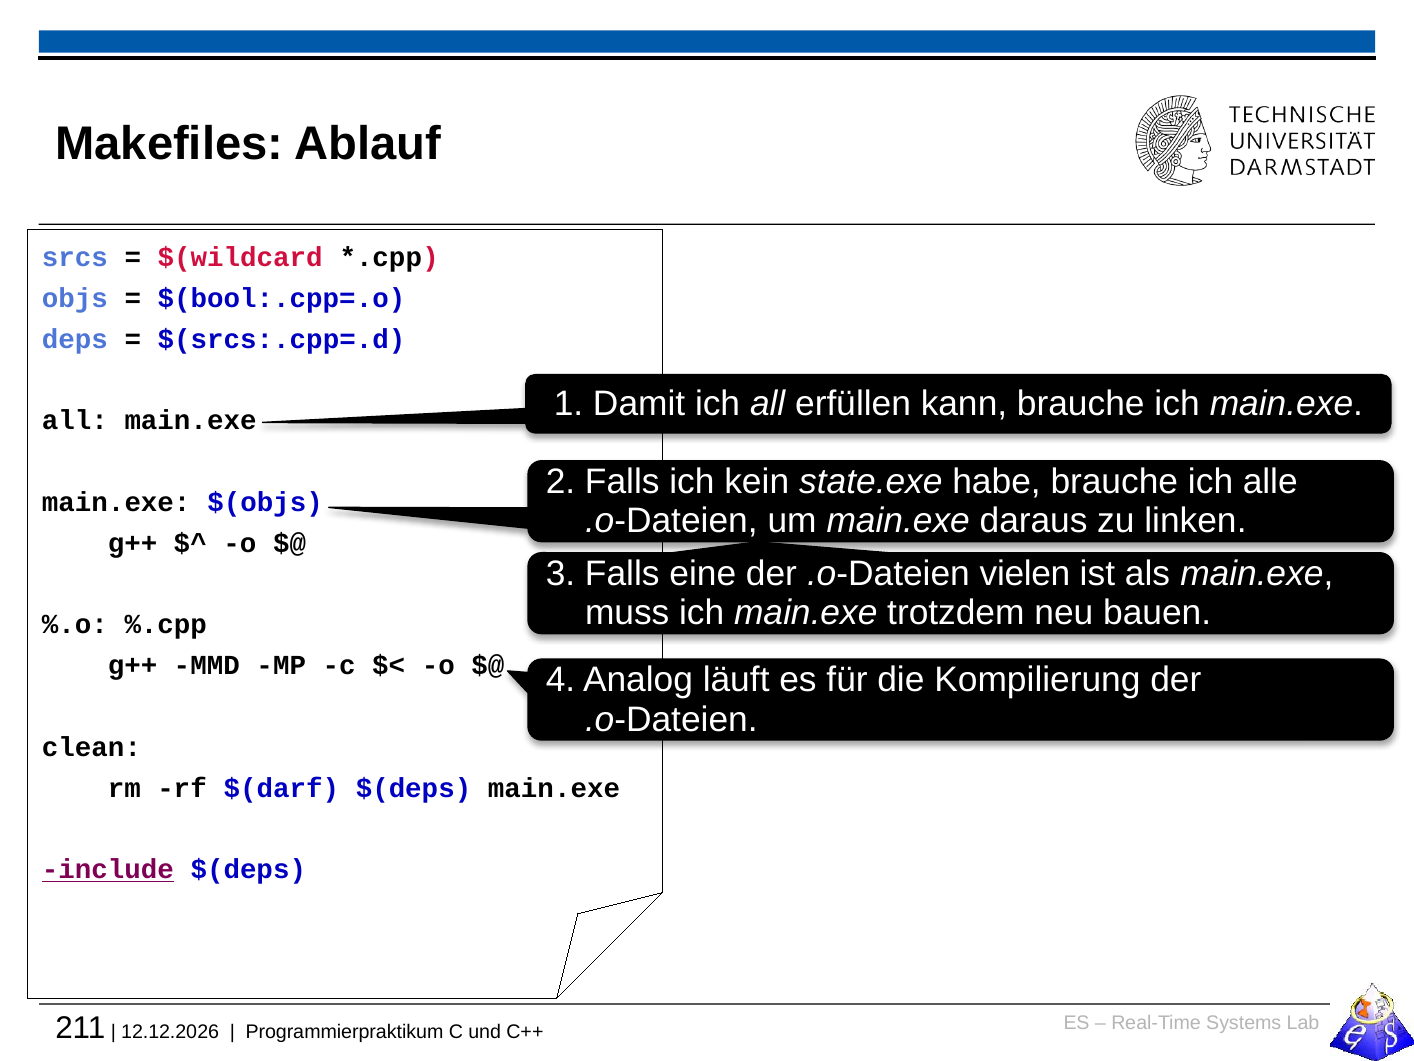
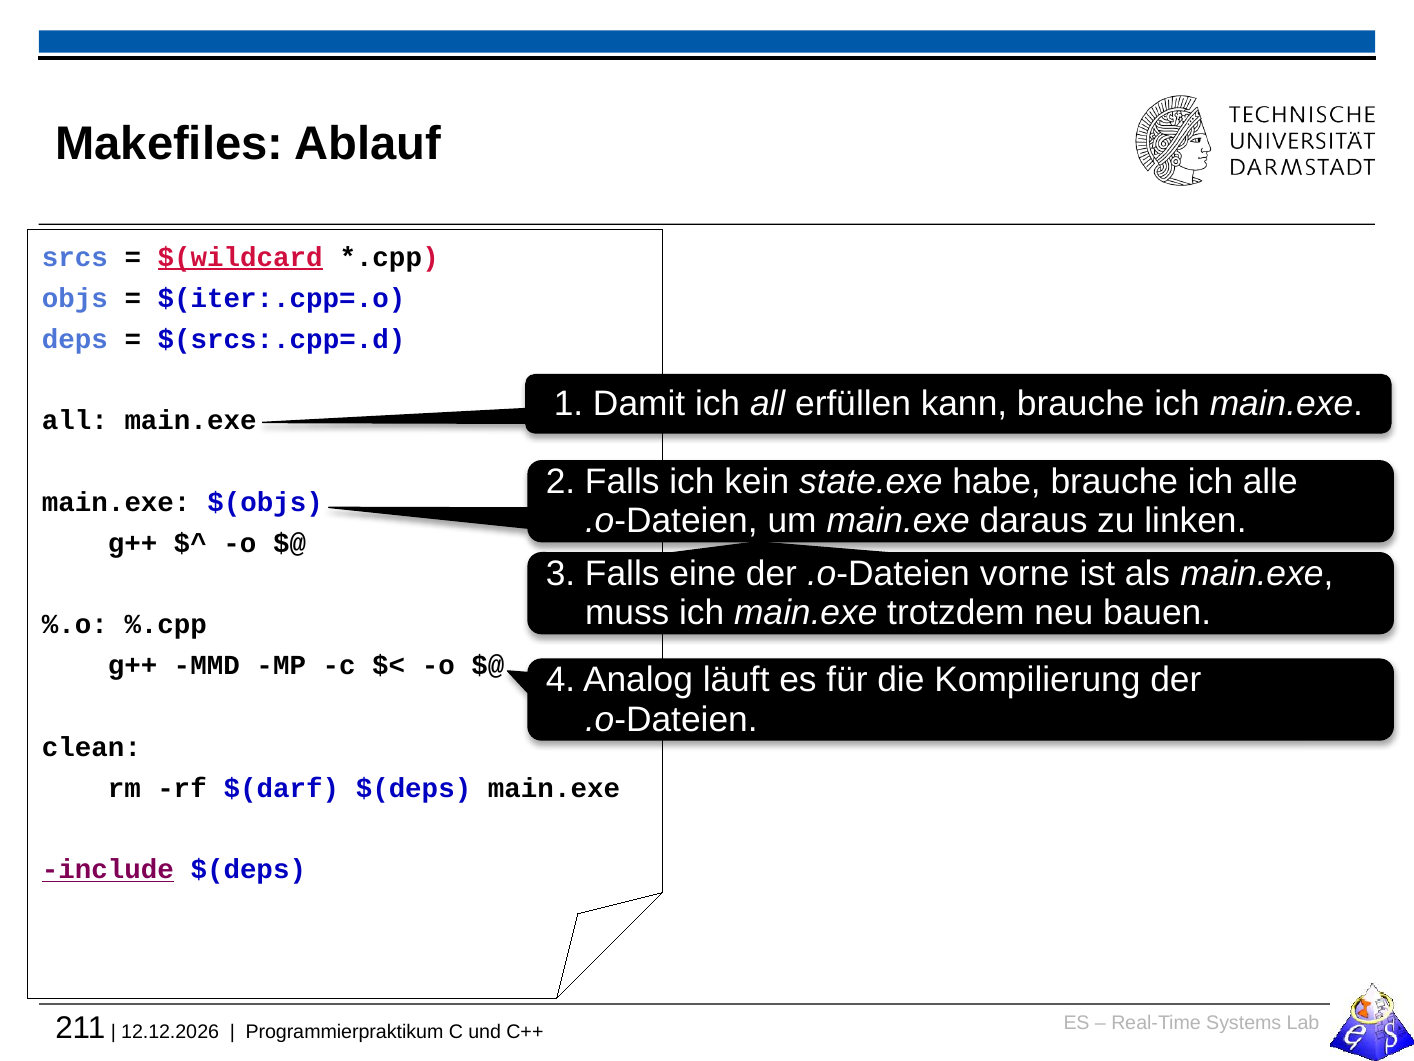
$(wildcard underline: none -> present (240, 257)
$(bool:.cpp=.o: $(bool:.cpp=.o -> $(iter:.cpp=.o (281, 298)
vielen: vielen -> vorne (1025, 573)
